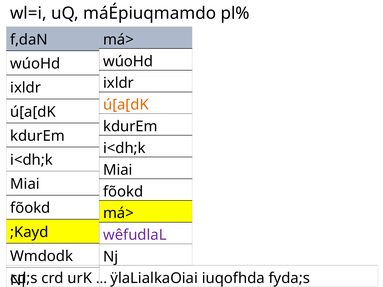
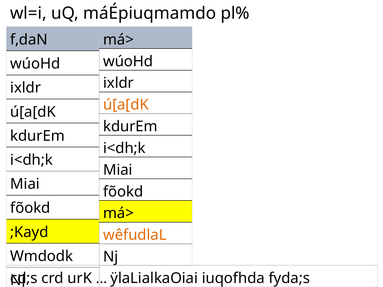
wêfudlaL colour: purple -> orange (135, 235)
